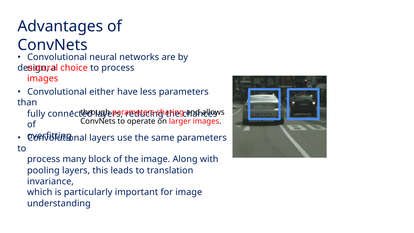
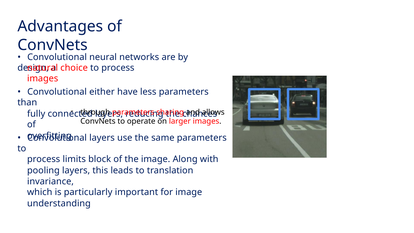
many: many -> limits (74, 159)
